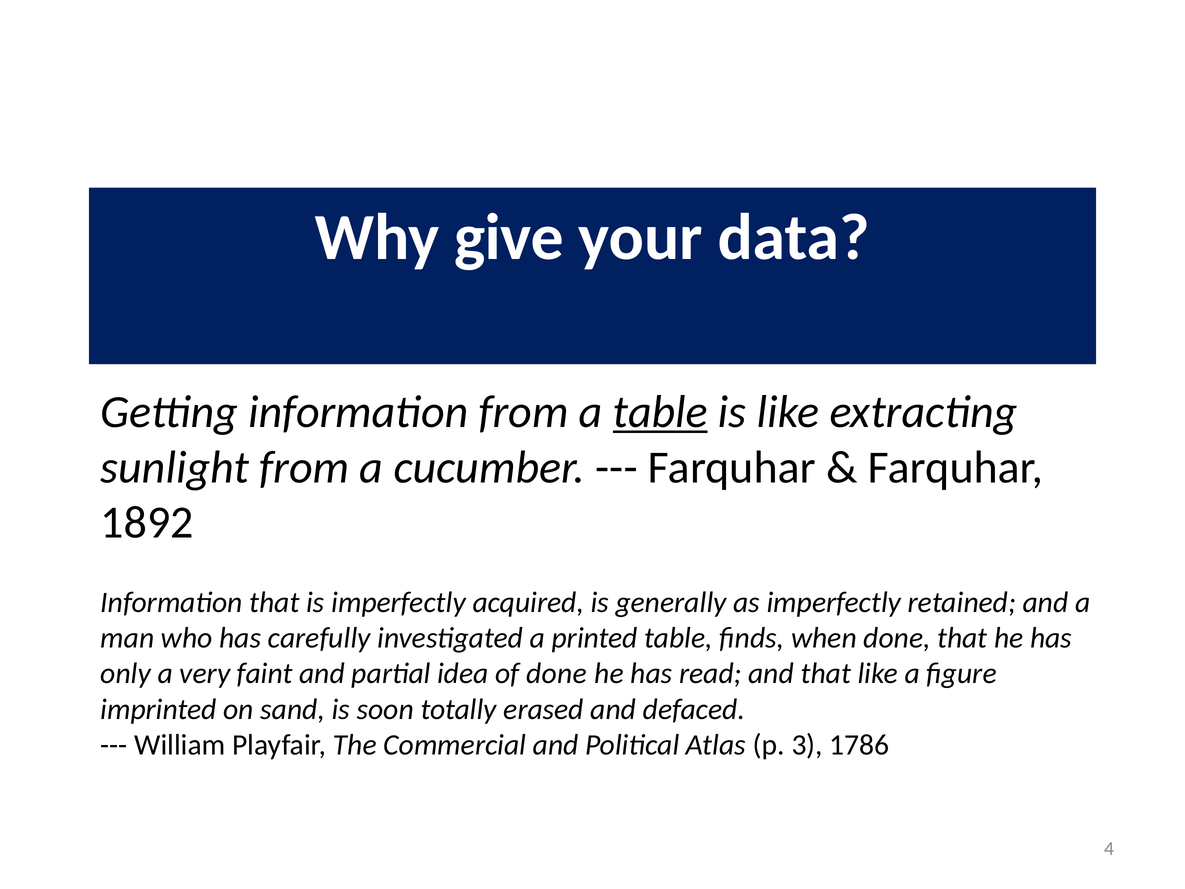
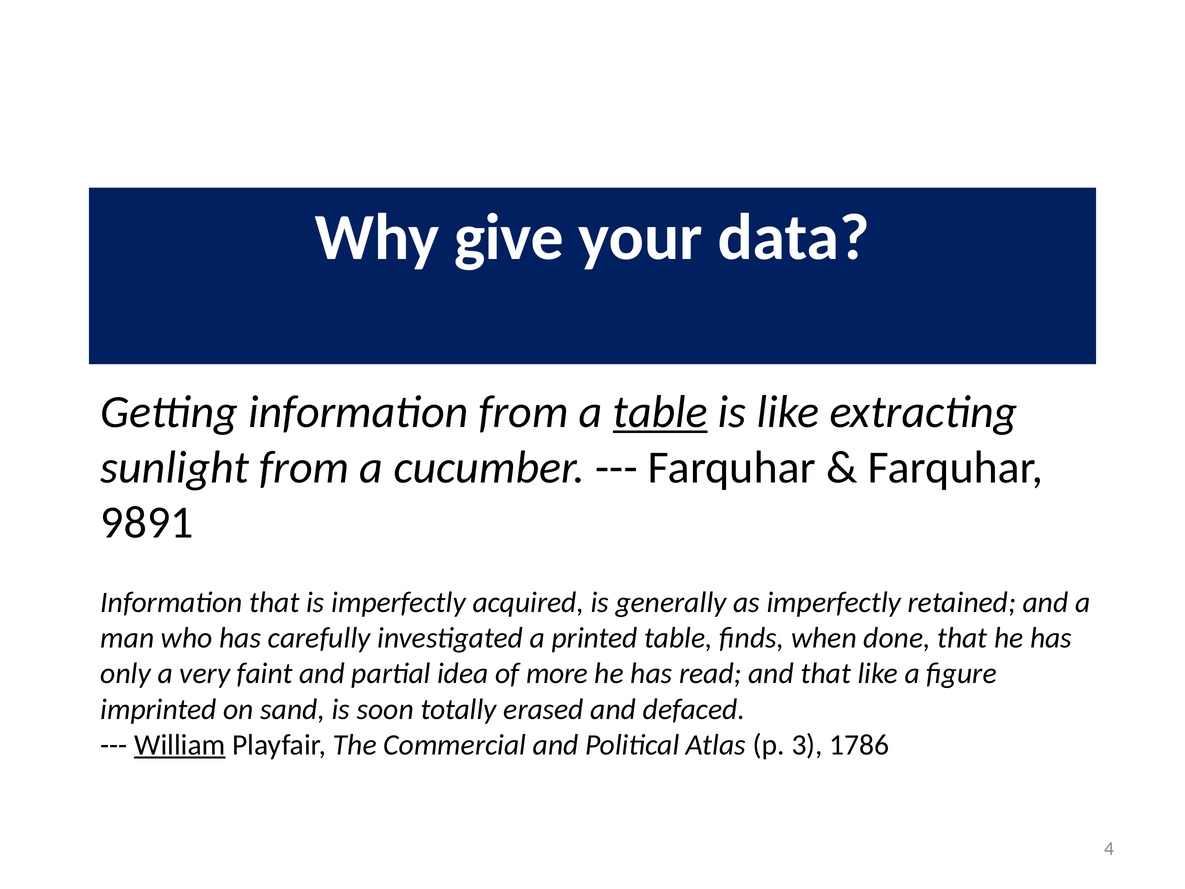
1892: 1892 -> 9891 (147, 523)
of done: done -> more (557, 674)
William underline: none -> present (180, 745)
